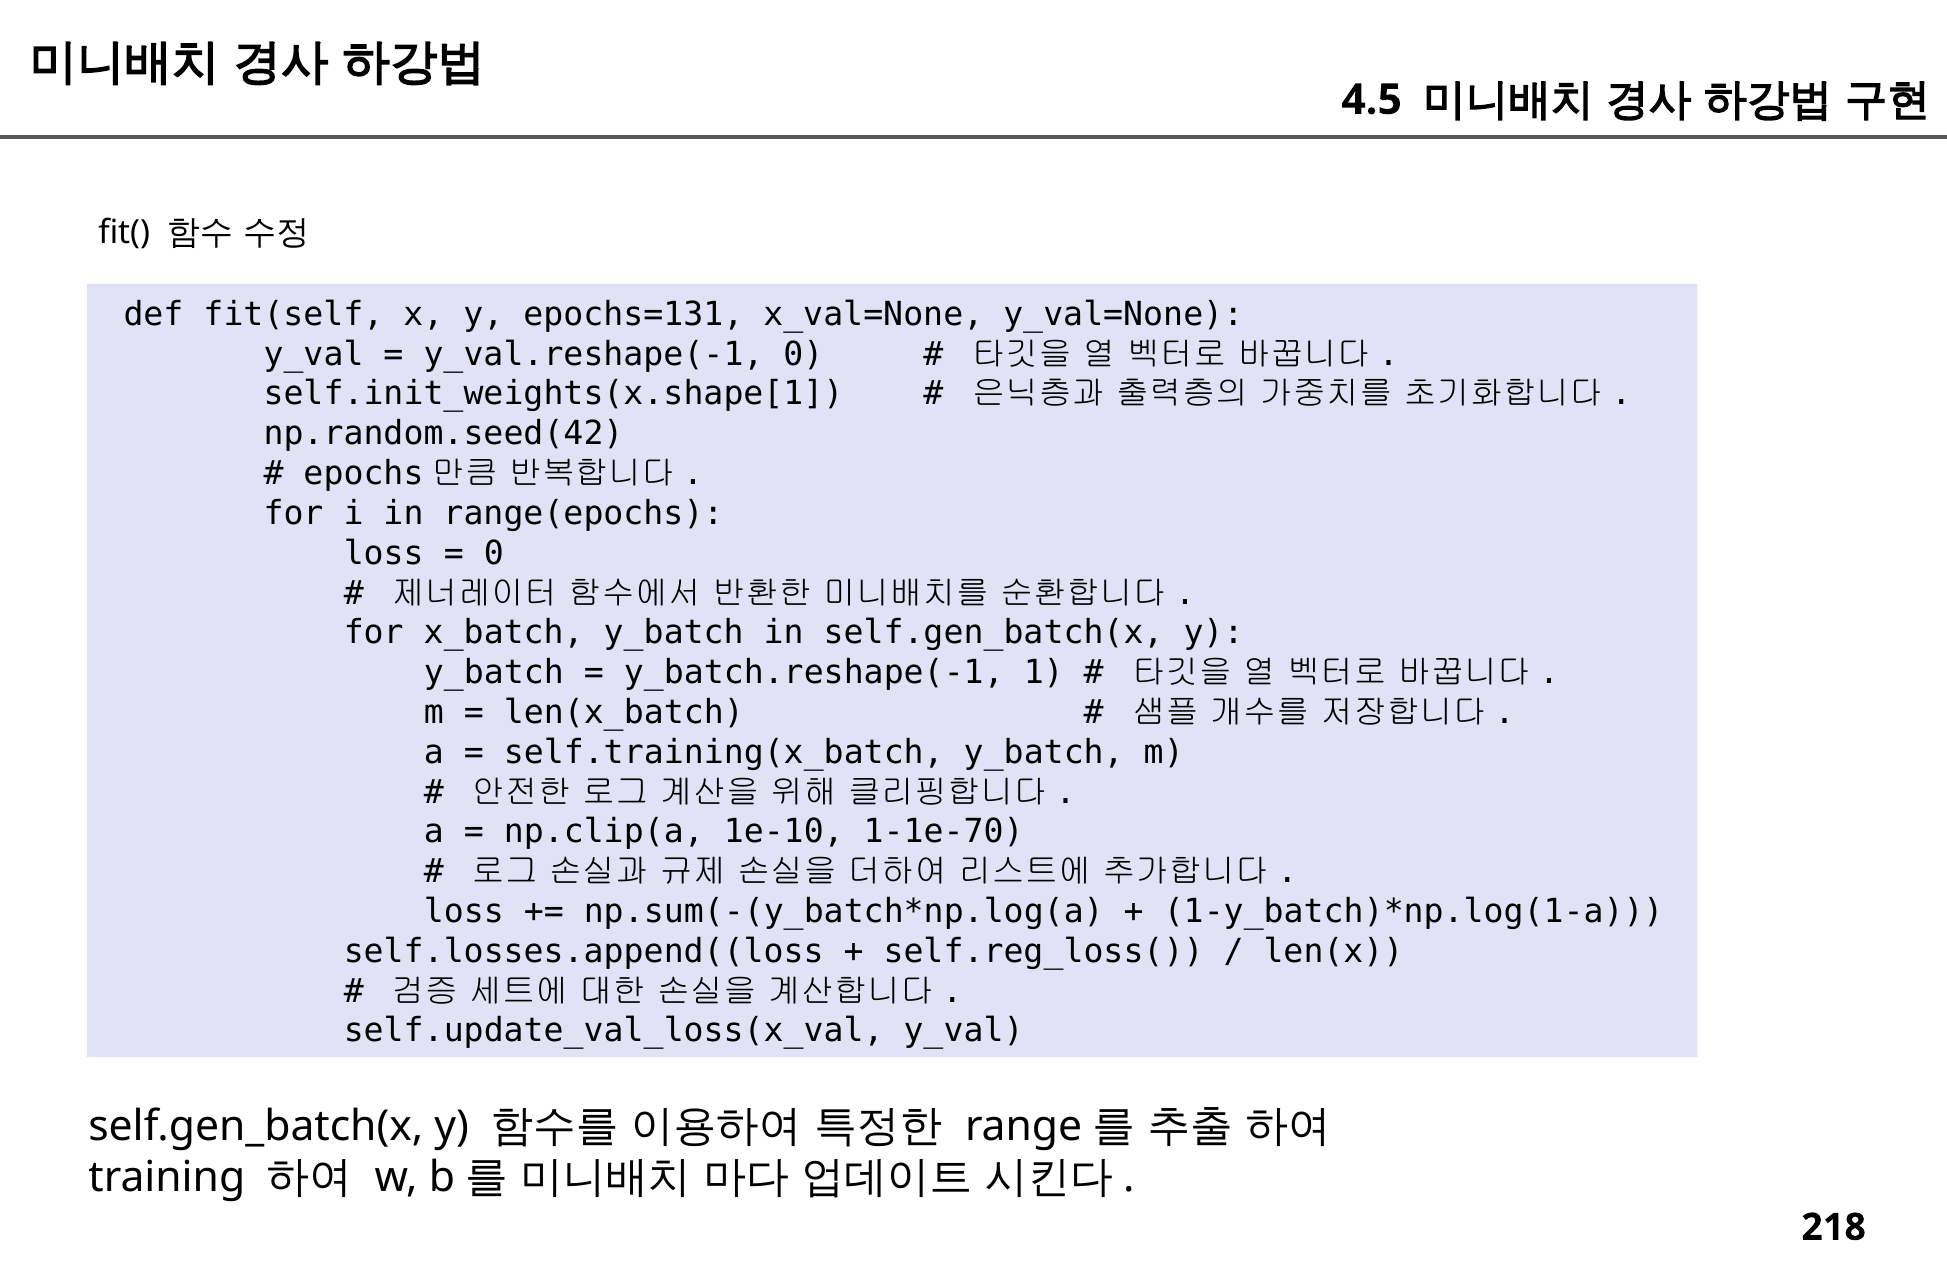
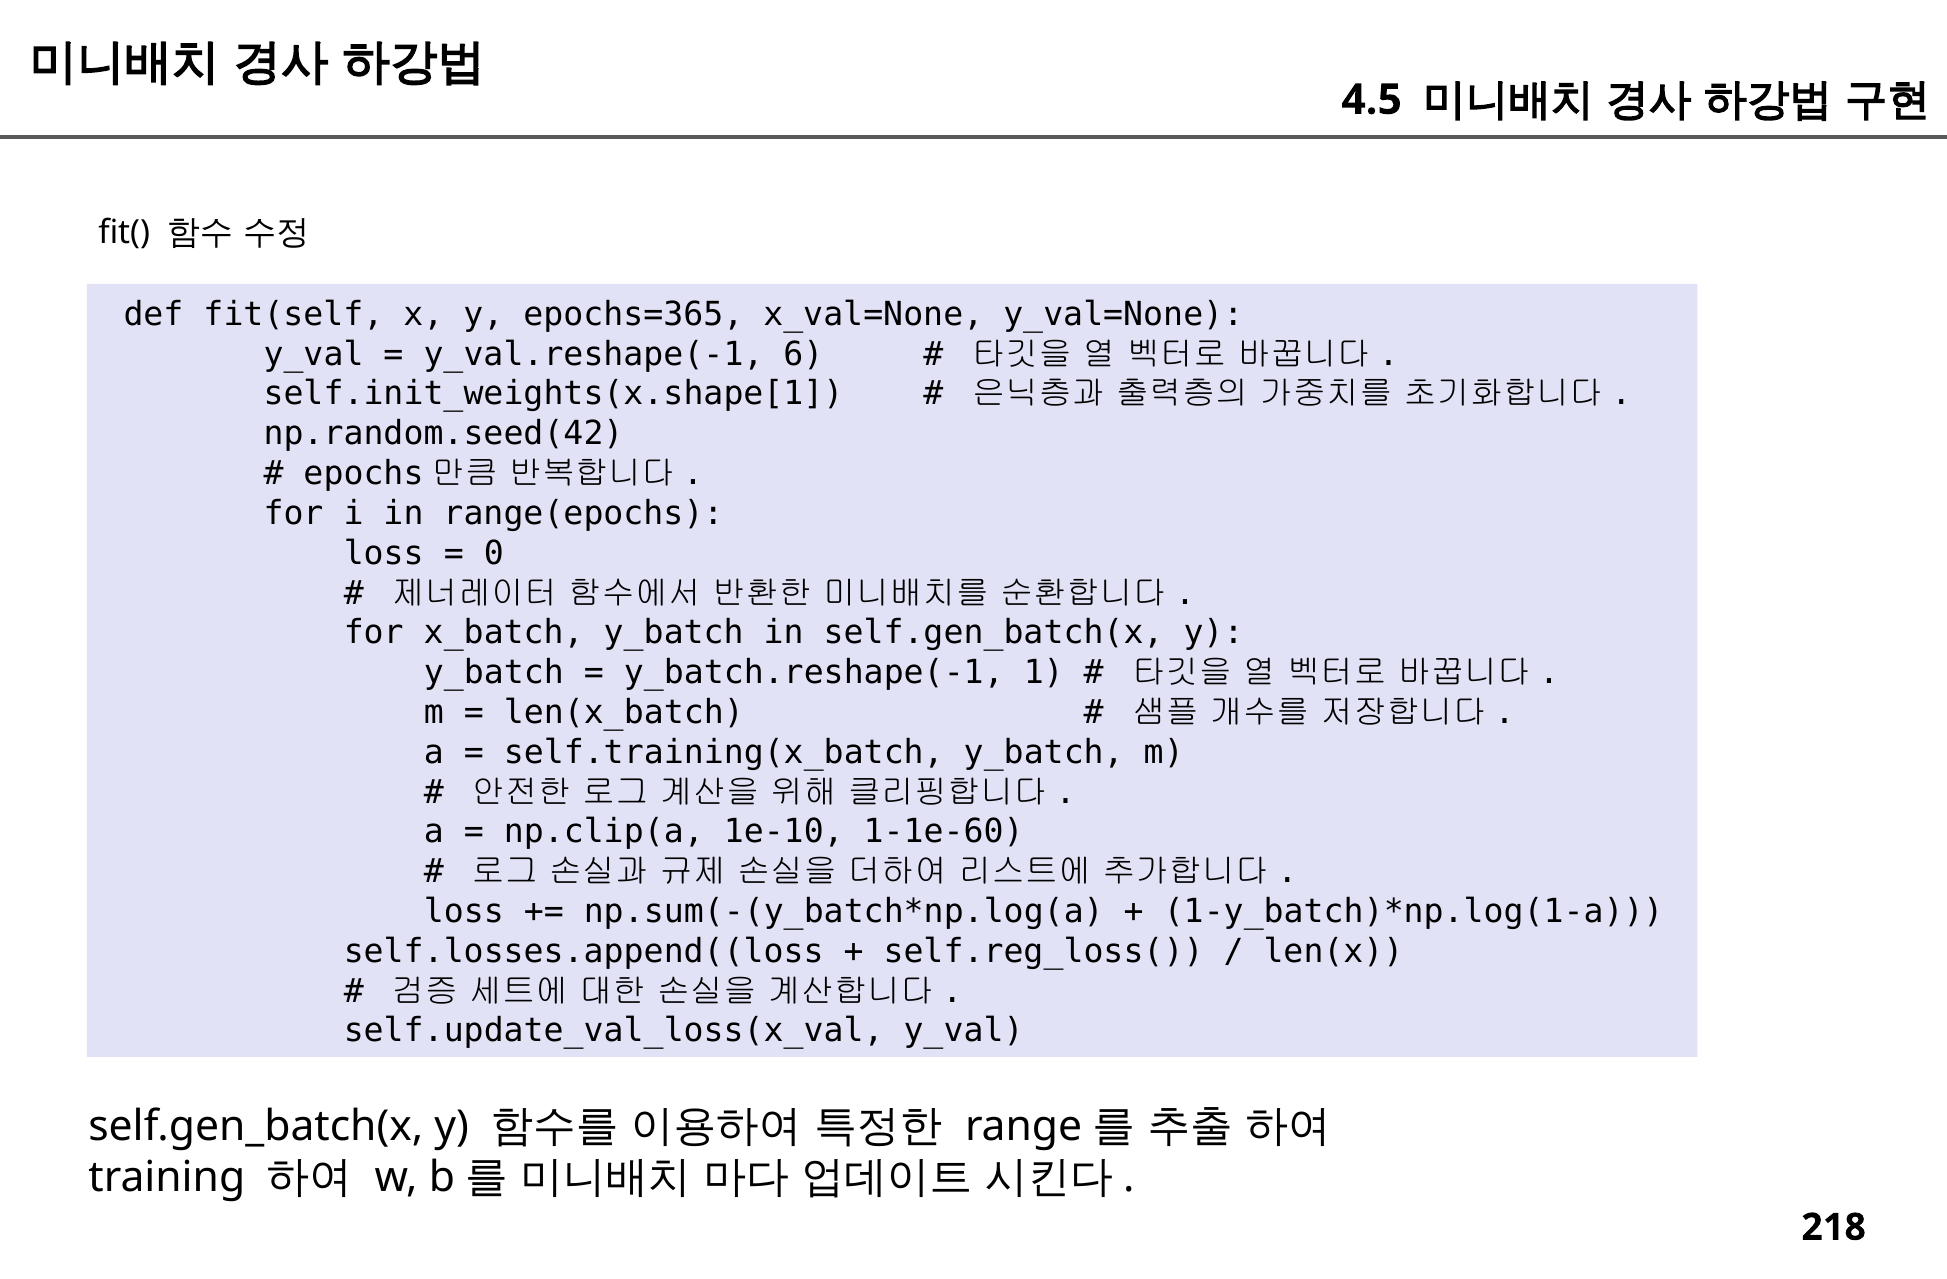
epochs=131: epochs=131 -> epochs=365 (633, 314)
y_val.reshape(-1 0: 0 -> 6 (803, 354)
1-1e-70: 1-1e-70 -> 1-1e-60 (944, 832)
